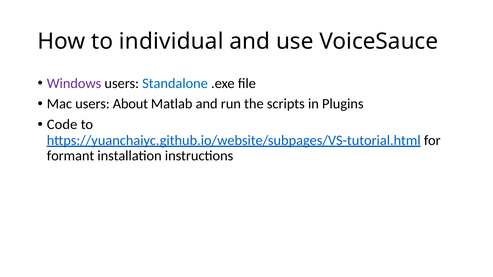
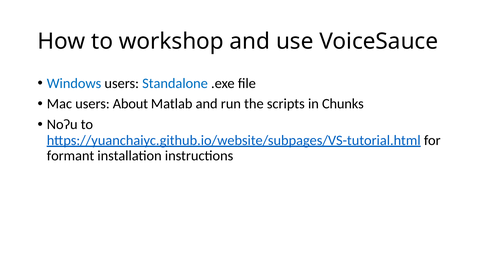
individual: individual -> workshop (171, 41)
Windows colour: purple -> blue (74, 83)
Plugins: Plugins -> Chunks (343, 104)
Code: Code -> Noʔu (62, 125)
